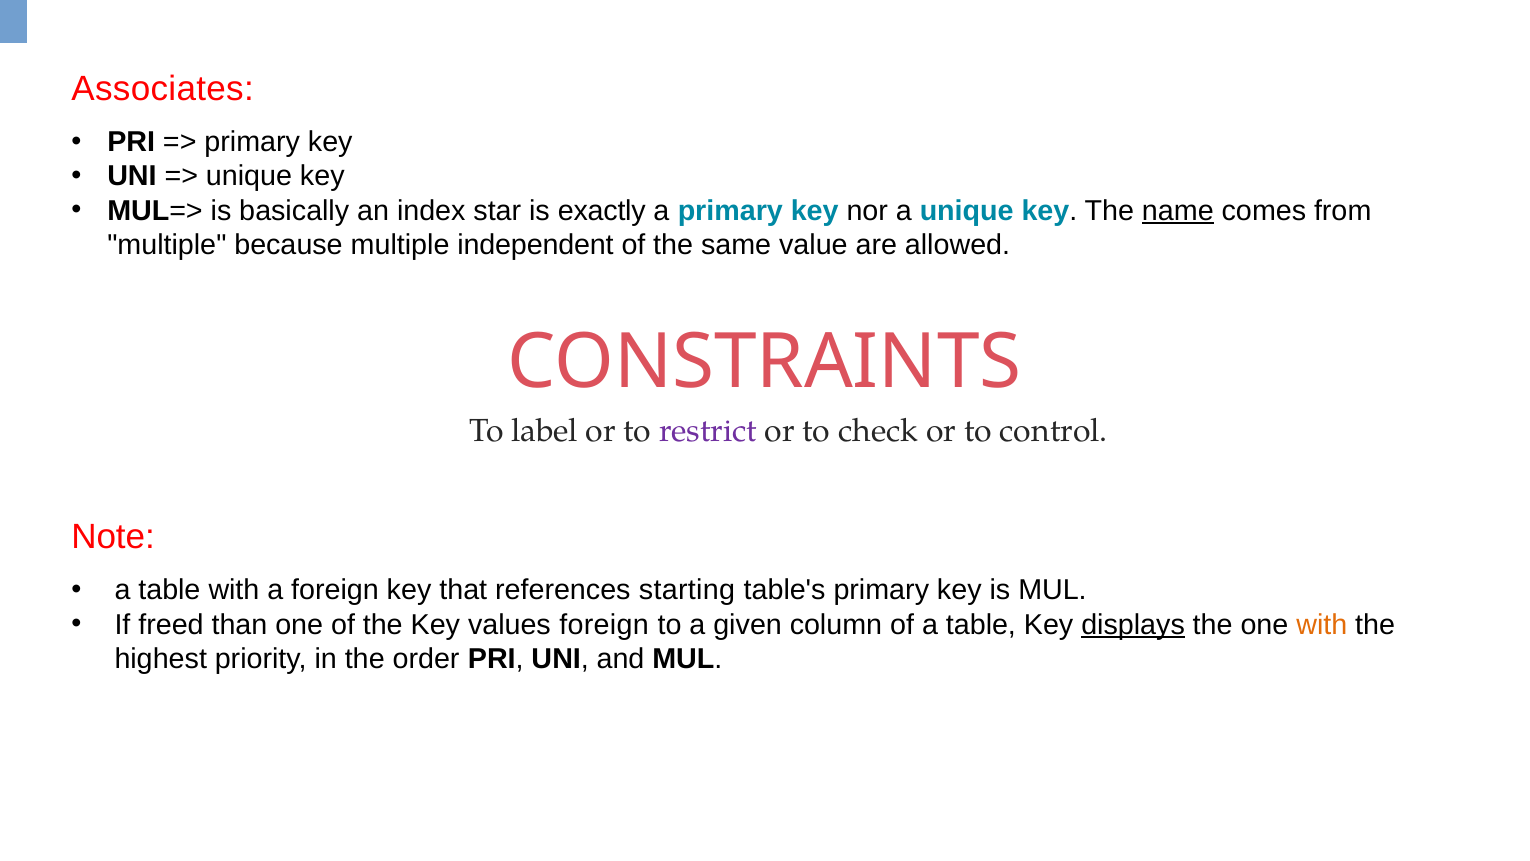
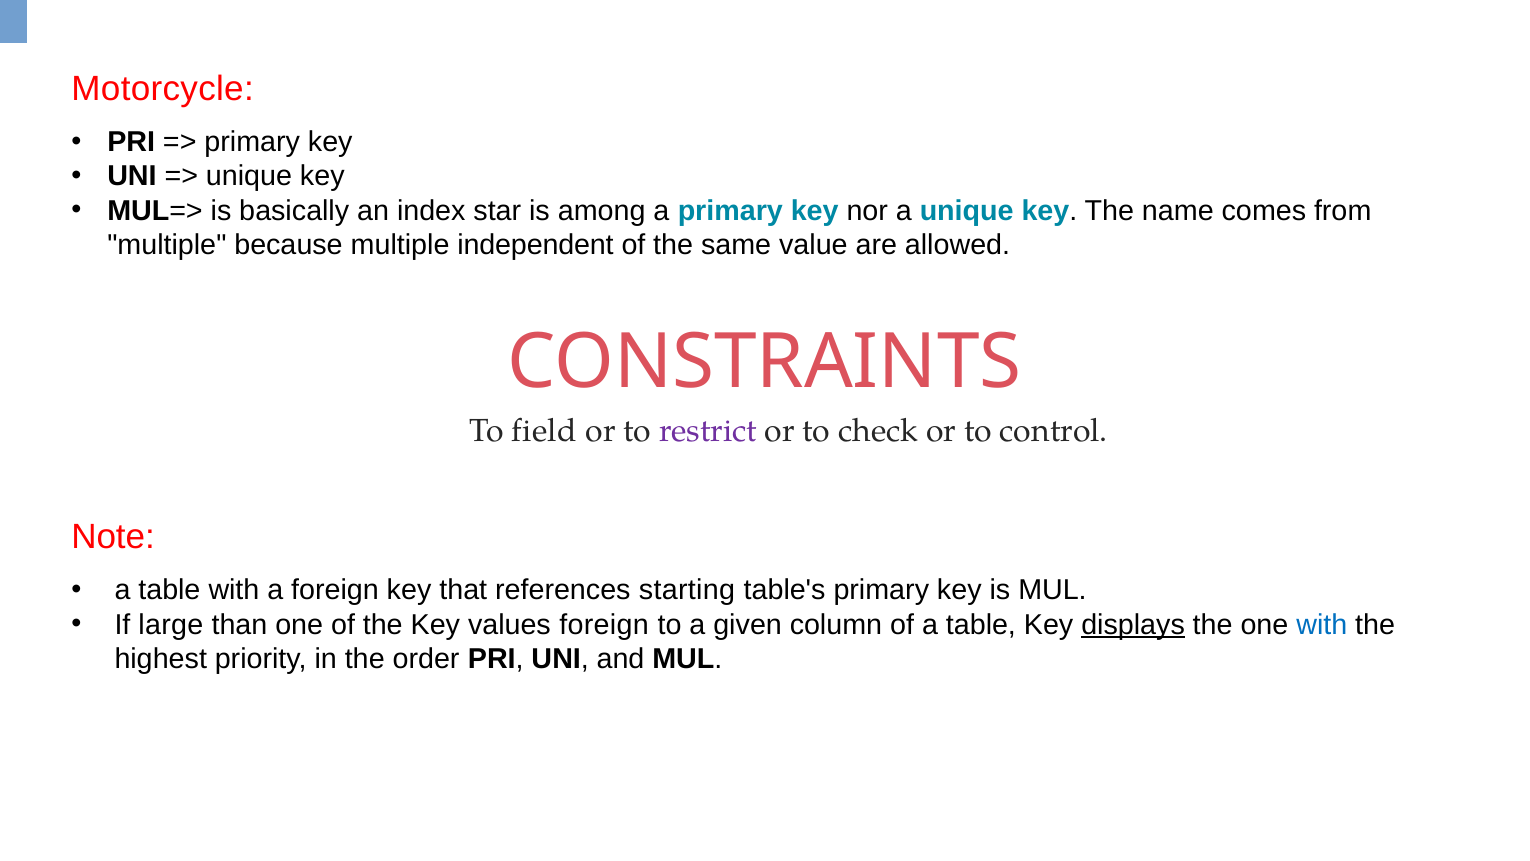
Associates: Associates -> Motorcycle (163, 89)
exactly: exactly -> among (602, 211)
name underline: present -> none (1178, 211)
label: label -> field (544, 430)
freed: freed -> large (171, 624)
with colour: orange -> blue (1322, 624)
